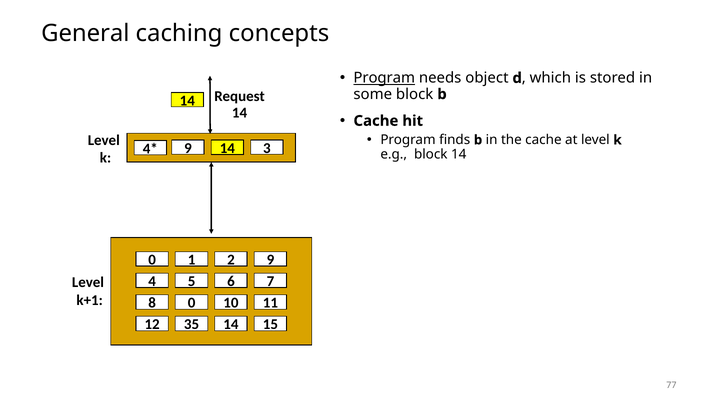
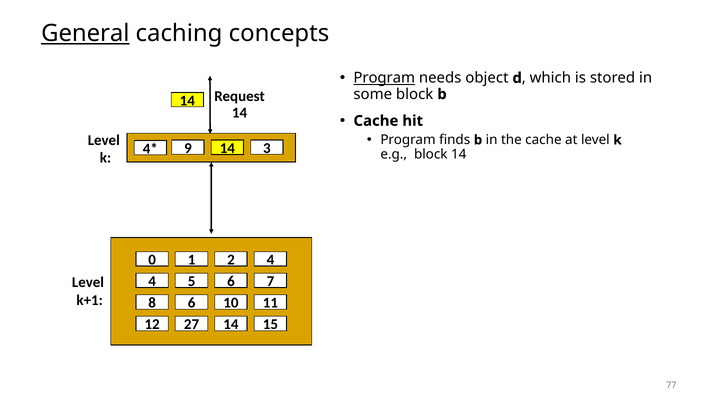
General underline: none -> present (85, 34)
2 9: 9 -> 4 (270, 260)
8 0: 0 -> 6 (192, 303)
35: 35 -> 27 (192, 324)
